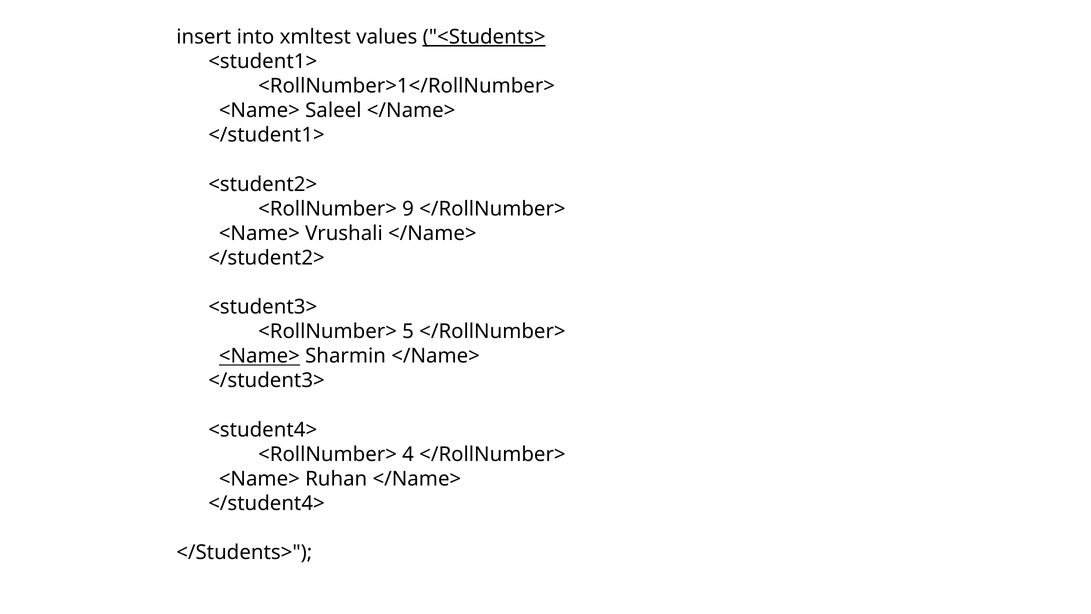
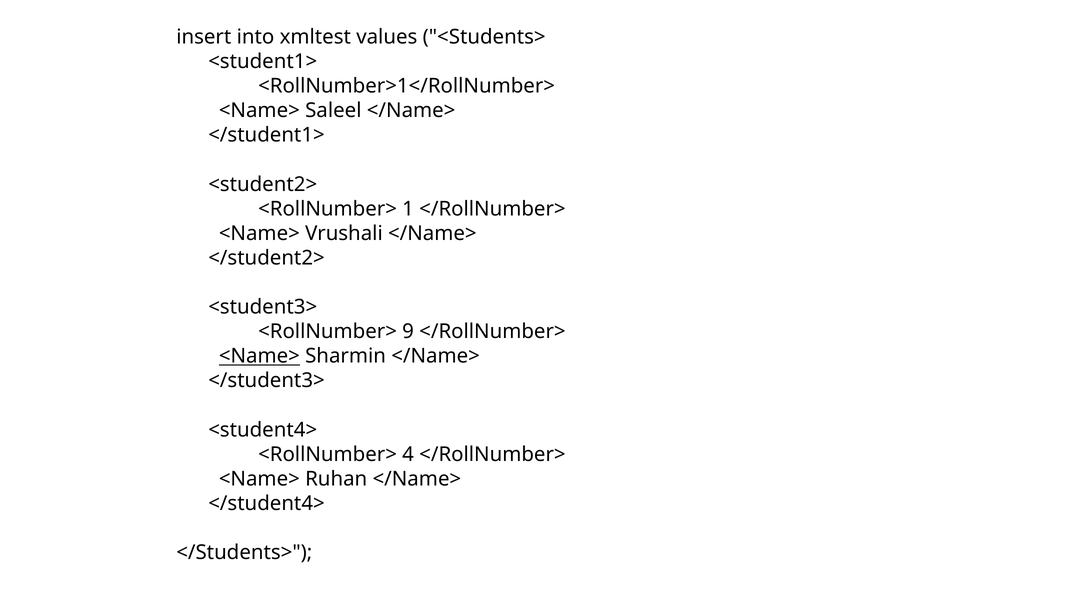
<Students> underline: present -> none (484, 37)
9: 9 -> 1 (408, 209)
5: 5 -> 9 (408, 331)
